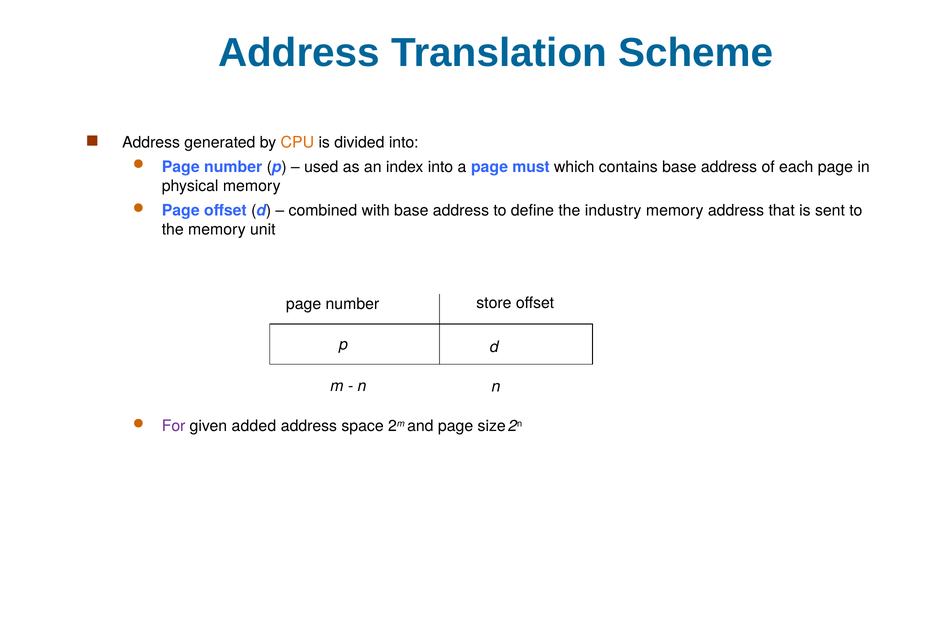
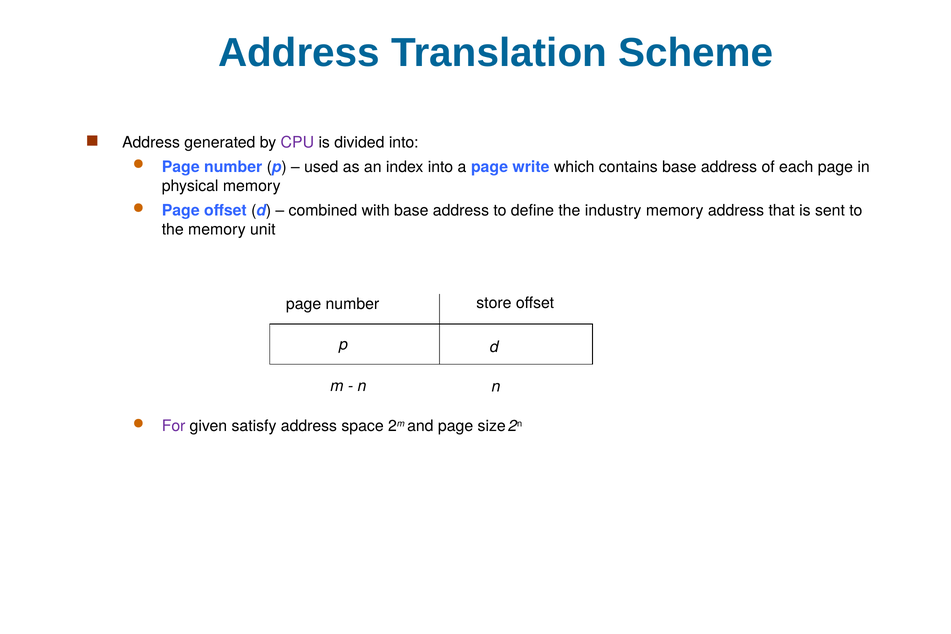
CPU colour: orange -> purple (297, 142)
must: must -> write (531, 167)
added: added -> satisfy (254, 426)
